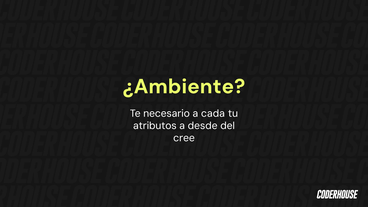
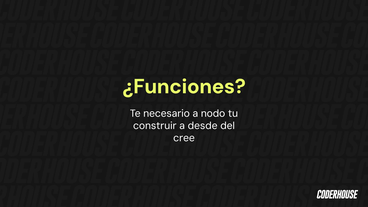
¿Ambiente: ¿Ambiente -> ¿Funciones (184, 86)
cada: cada -> nodo (213, 113)
atributos: atributos -> construir (155, 126)
